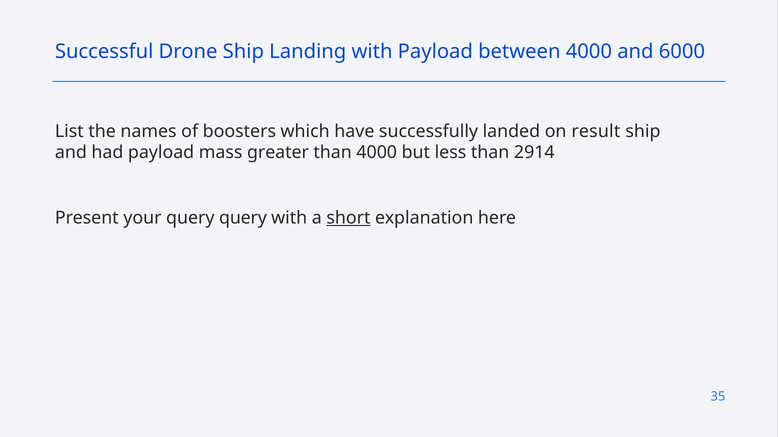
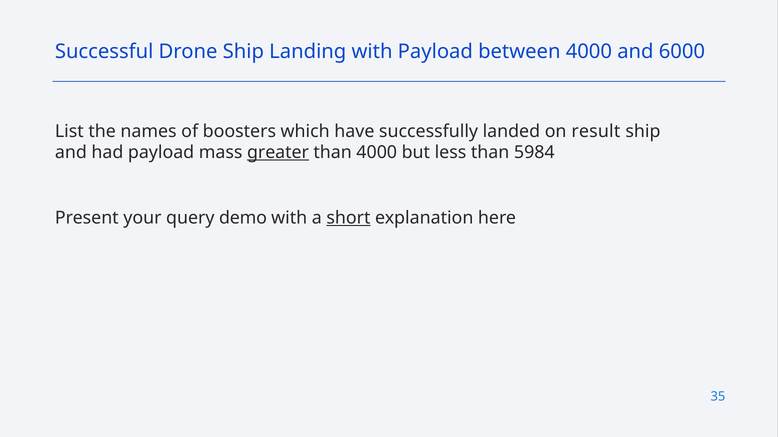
greater underline: none -> present (278, 153)
2914: 2914 -> 5984 (534, 153)
query query: query -> demo (243, 218)
